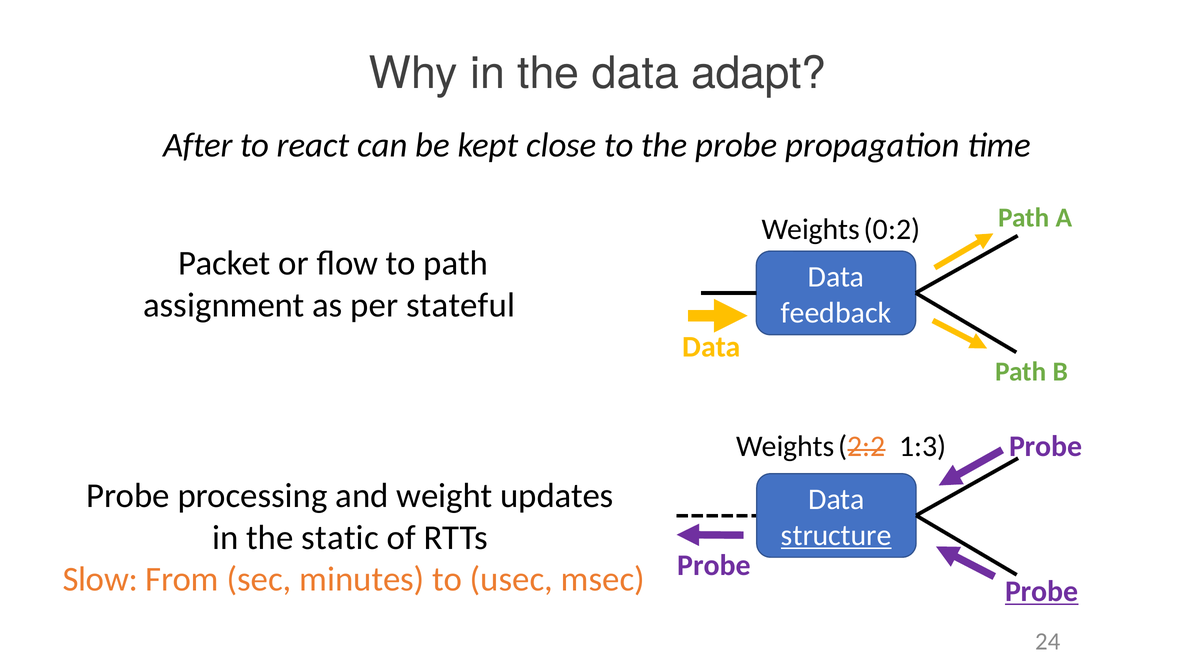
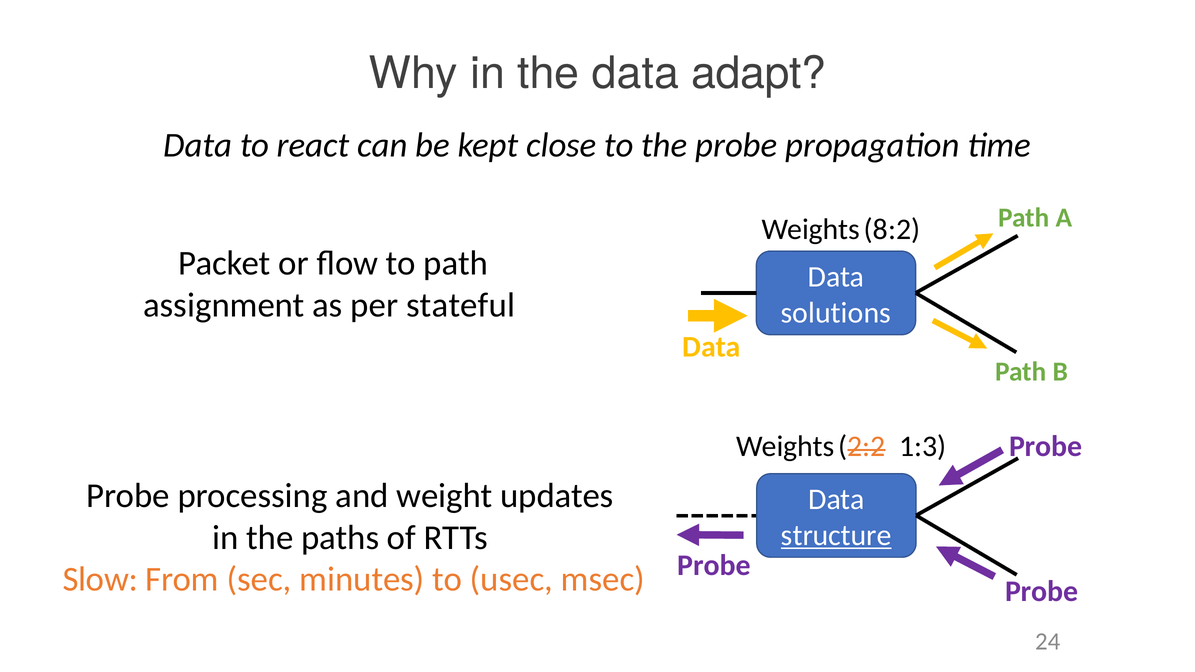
After: After -> Data (198, 145)
0:2: 0:2 -> 8:2 (892, 230)
feedback: feedback -> solutions (836, 313)
static: static -> paths (340, 538)
Probe underline: present -> none (1042, 592)
